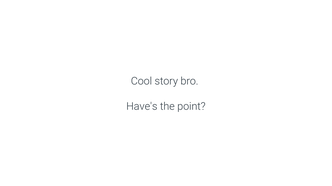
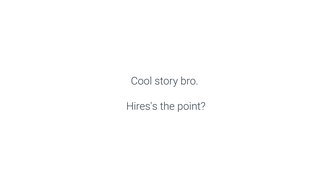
Have's: Have's -> Hires's (142, 107)
